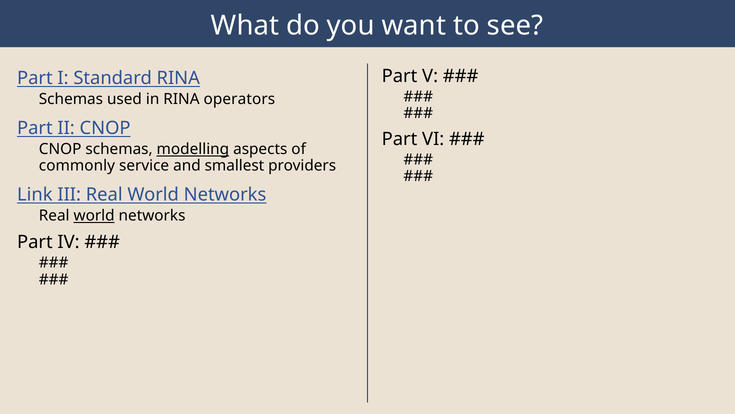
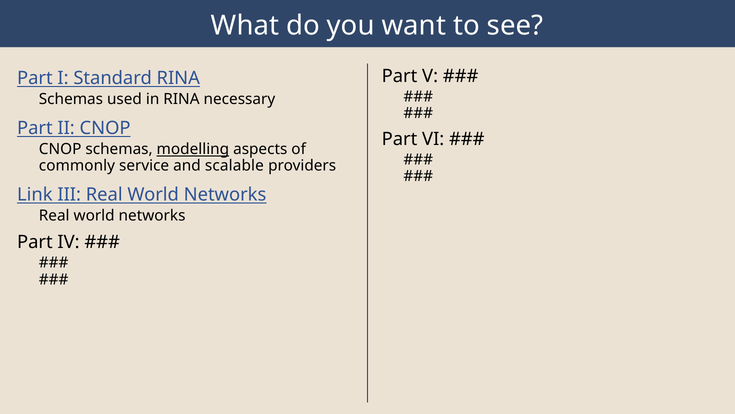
operators: operators -> necessary (239, 99)
smallest: smallest -> scalable (234, 166)
world underline: present -> none (94, 215)
